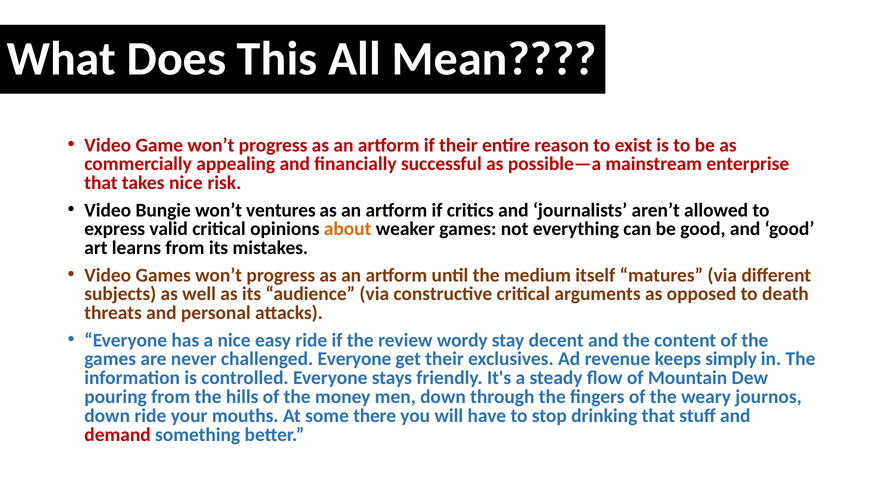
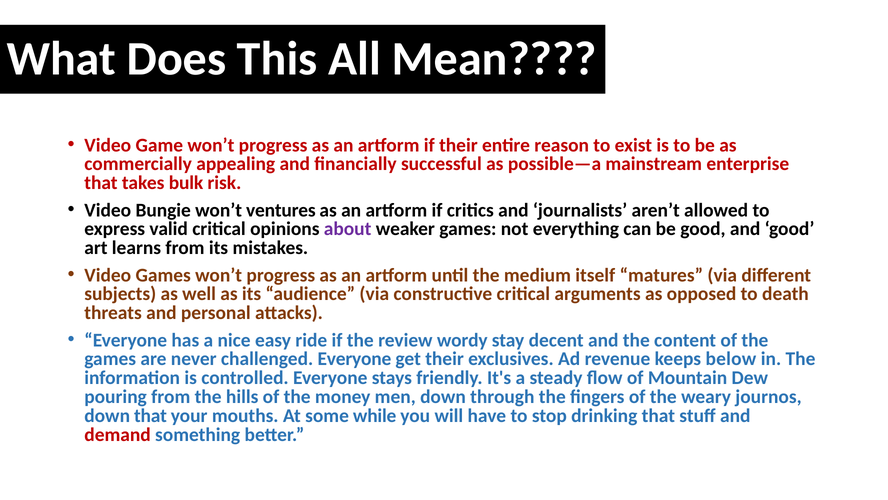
takes nice: nice -> bulk (186, 183)
about colour: orange -> purple (348, 229)
simply: simply -> below (731, 359)
down ride: ride -> that (150, 415)
there: there -> while (375, 415)
